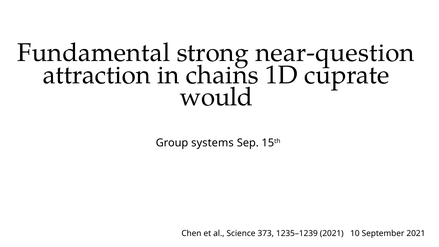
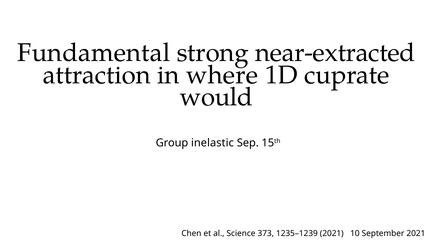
near-question: near-question -> near-extracted (335, 53)
chains: chains -> where (222, 75)
systems: systems -> inelastic (212, 143)
